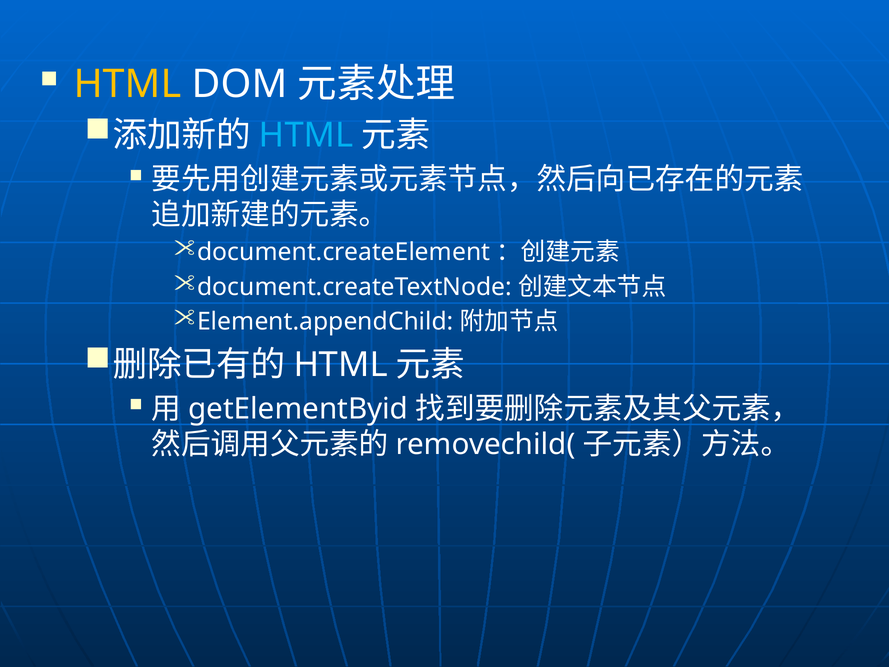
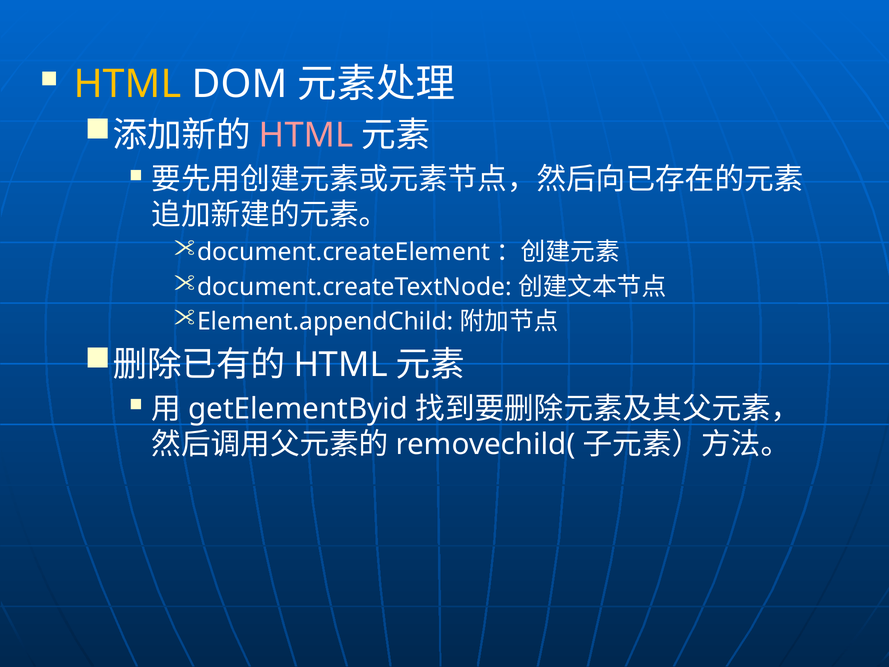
HTML colour: light blue -> pink (306, 135)
